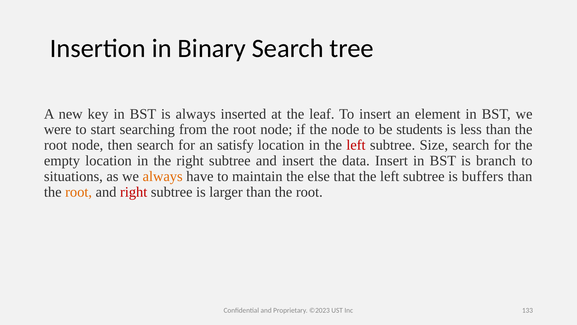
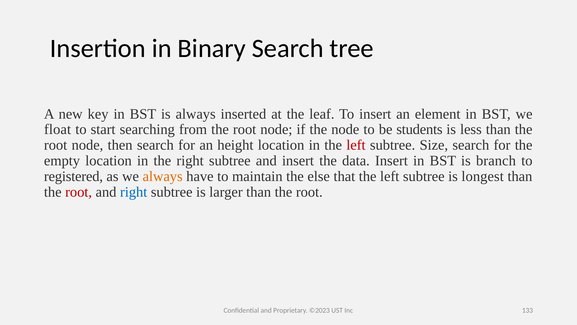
were: were -> float (58, 129)
satisfy: satisfy -> height (235, 145)
situations: situations -> registered (73, 176)
buffers: buffers -> longest (483, 176)
root colour: orange -> red (79, 192)
right colour: red -> blue (134, 192)
